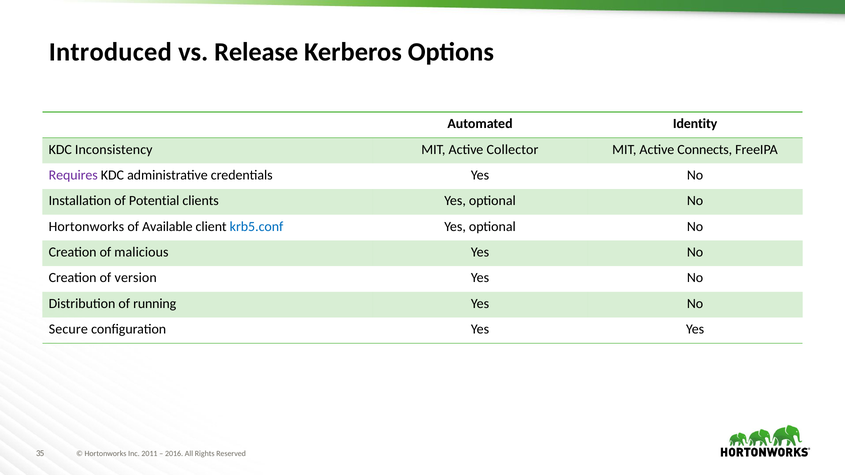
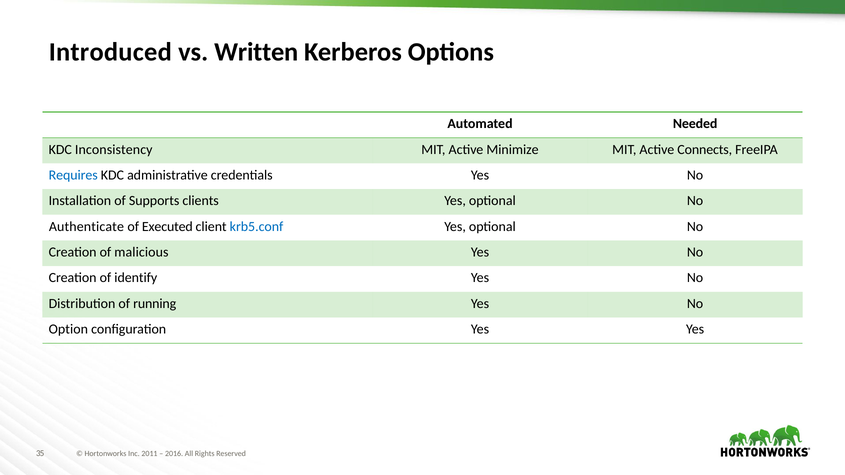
Release: Release -> Written (256, 52)
Identity: Identity -> Needed (695, 124)
Collector: Collector -> Minimize (513, 150)
Requires colour: purple -> blue (73, 175)
Potential: Potential -> Supports (154, 201)
Hortonworks: Hortonworks -> Authenticate (86, 227)
Available: Available -> Executed (167, 227)
version: version -> identify (136, 278)
Secure: Secure -> Option (68, 329)
